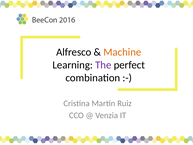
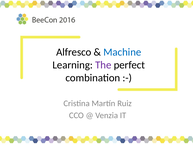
Machine colour: orange -> blue (122, 52)
